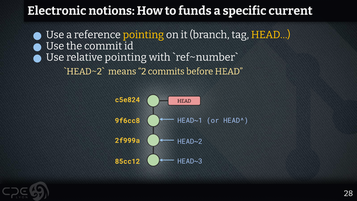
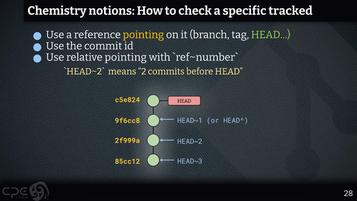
Electronic: Electronic -> Chemistry (57, 11)
funds: funds -> check (195, 11)
current: current -> tracked (291, 11)
HEAD… colour: yellow -> light green (271, 35)
